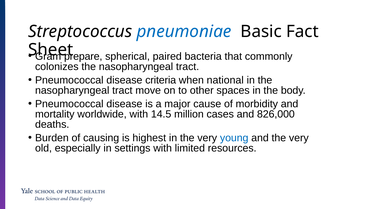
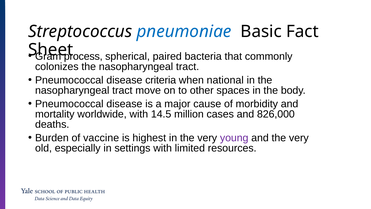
prepare: prepare -> process (83, 56)
causing: causing -> vaccine (101, 138)
young colour: blue -> purple (234, 138)
